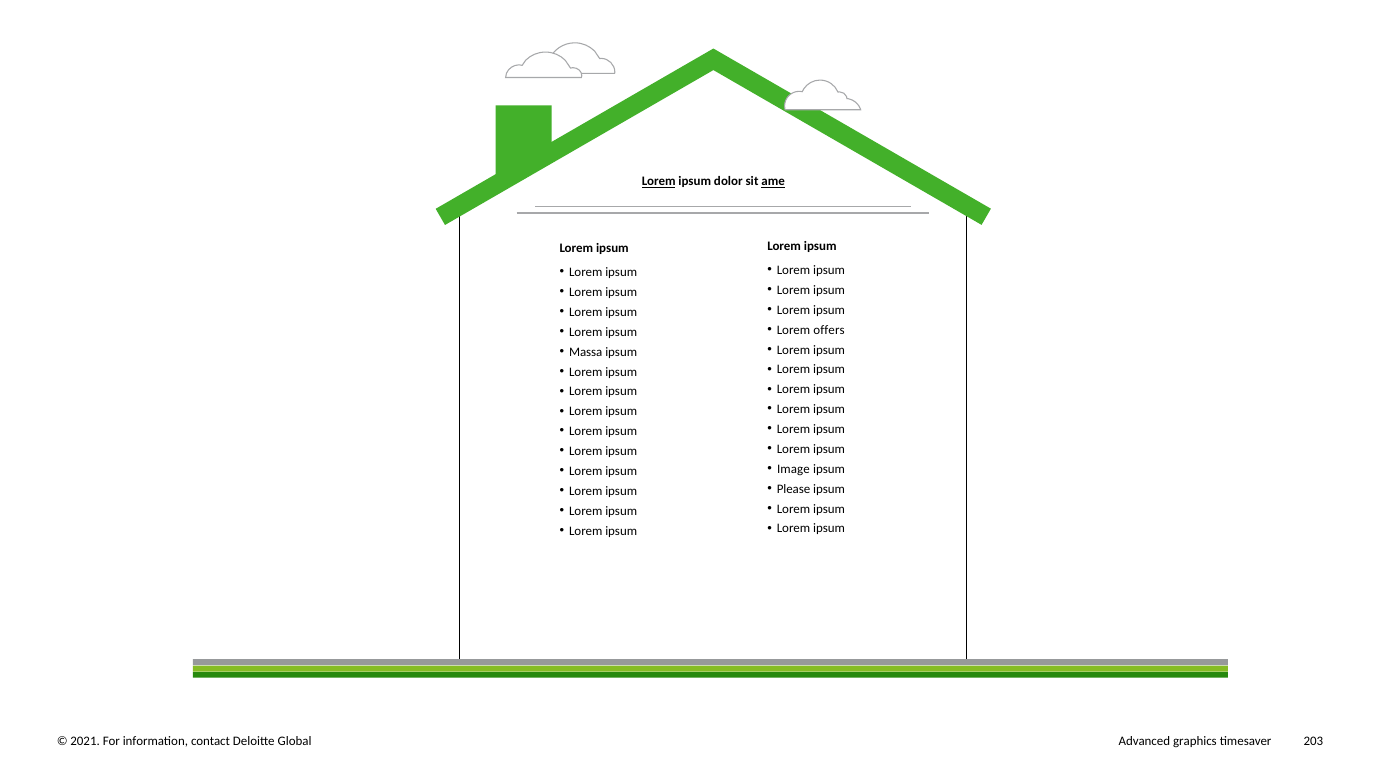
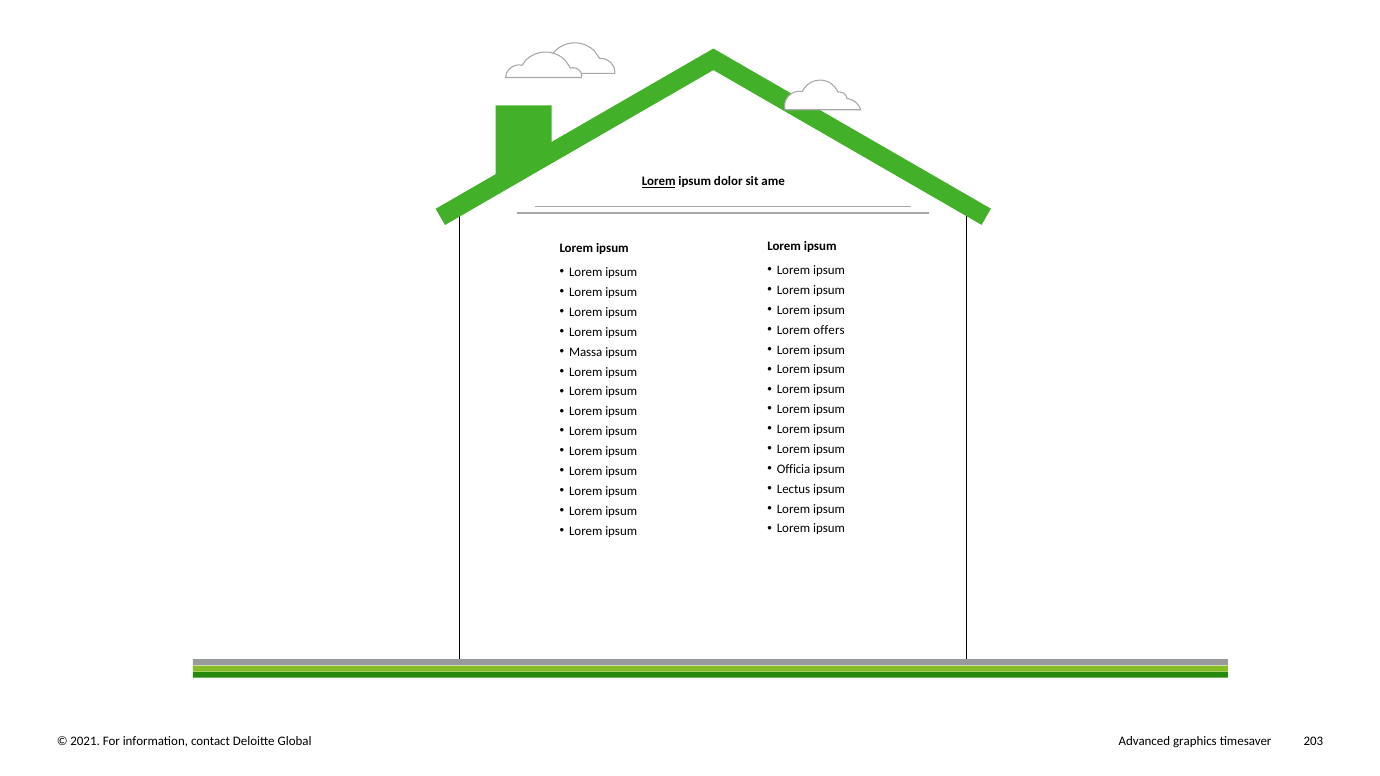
ame underline: present -> none (773, 182)
Image: Image -> Officia (794, 469)
Please: Please -> Lectus (794, 489)
